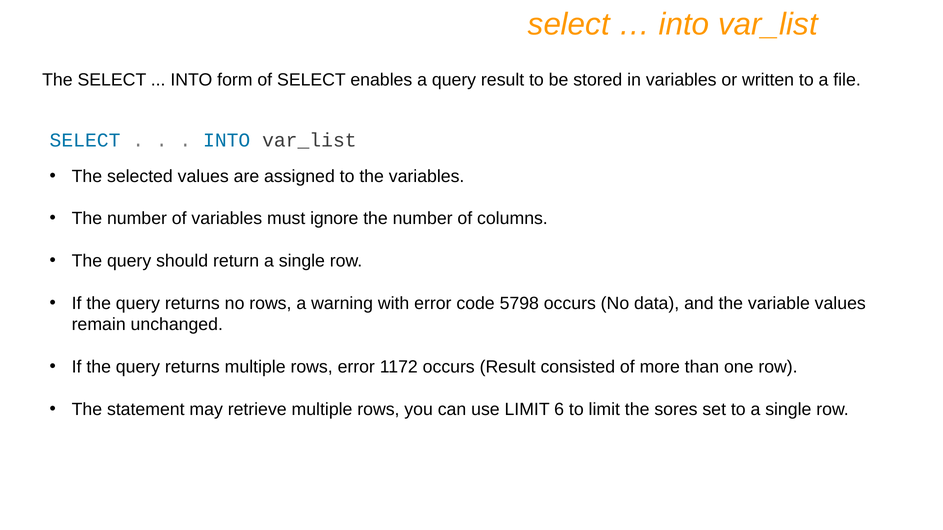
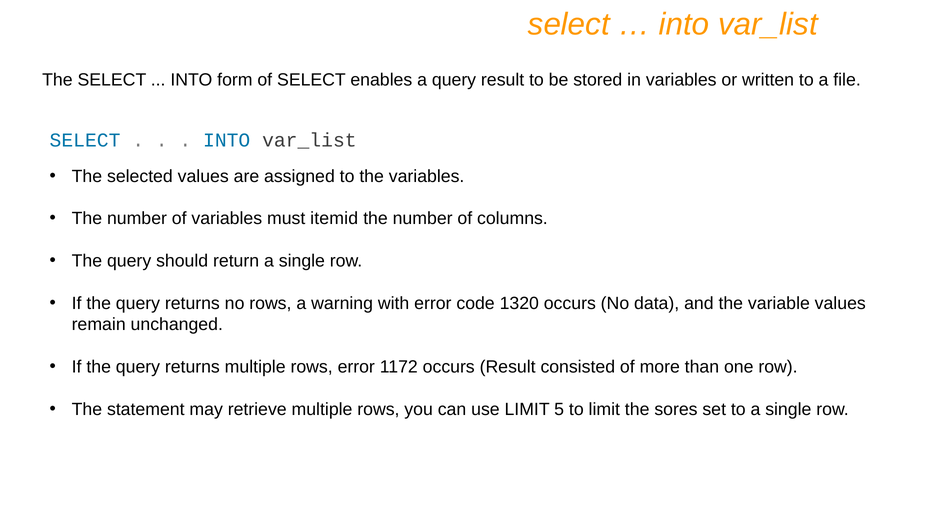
ignore: ignore -> itemid (334, 219)
5798: 5798 -> 1320 (519, 304)
6: 6 -> 5 (559, 410)
